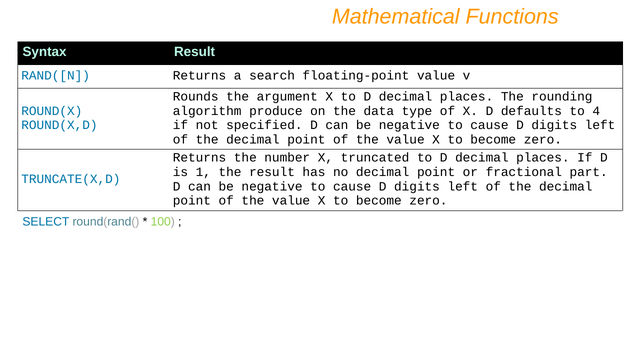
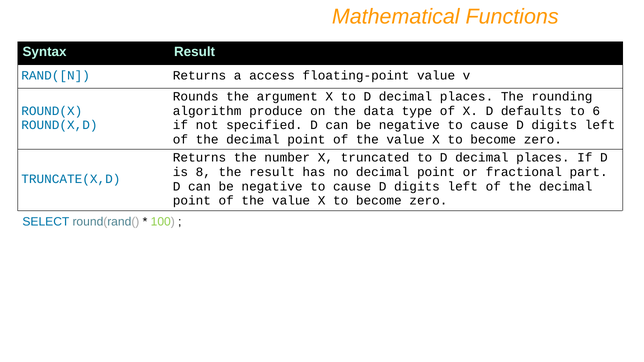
search: search -> access (272, 76)
4: 4 -> 6 (596, 111)
1: 1 -> 8 (203, 172)
